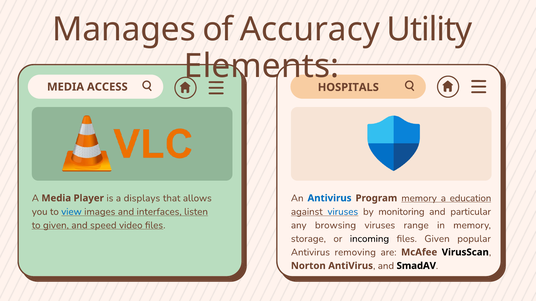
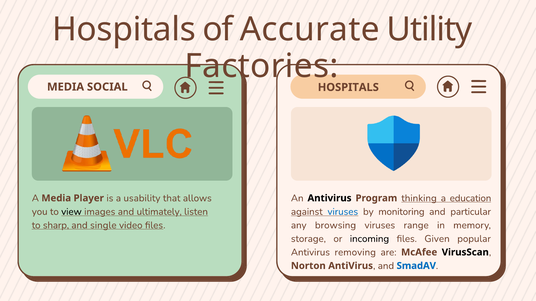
Manages: Manages -> Hospitals (124, 30)
Accuracy: Accuracy -> Accurate (310, 30)
Elements: Elements -> Factories (262, 66)
ACCESS: ACCESS -> SOCIAL (107, 87)
displays: displays -> usability (142, 198)
Antivirus colour: blue -> black (330, 198)
Program memory: memory -> thinking (419, 198)
view colour: blue -> black (71, 212)
interfaces: interfaces -> ultimately (159, 212)
to given: given -> sharp (56, 226)
speed: speed -> single (103, 226)
SmadAV colour: black -> blue (416, 266)
